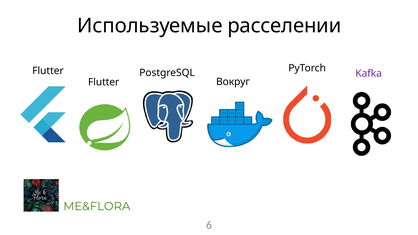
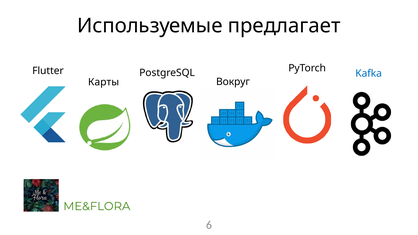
расселении: расселении -> предлагает (284, 26)
Kafka colour: purple -> blue (369, 73)
Flutter: Flutter -> Карты (104, 82)
